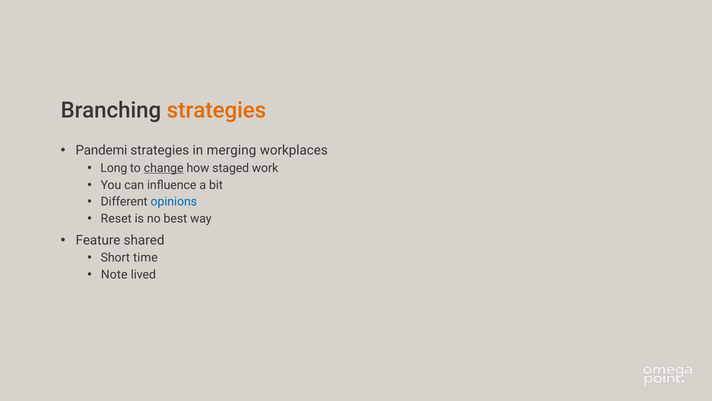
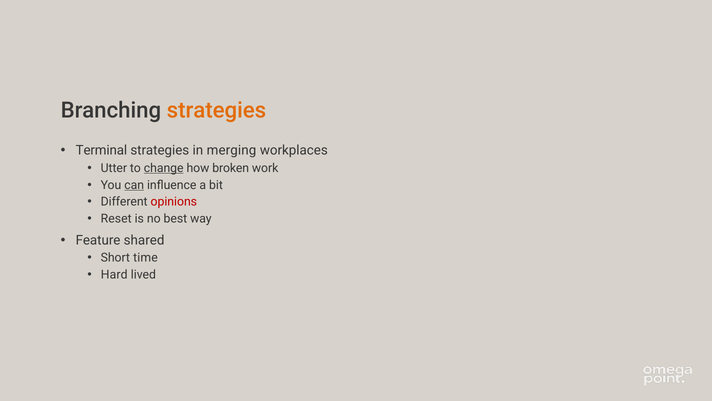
Pandemi: Pandemi -> Terminal (101, 150)
Long: Long -> Utter (114, 168)
staged: staged -> broken (231, 168)
can underline: none -> present (134, 185)
opinions colour: blue -> red (174, 202)
Note: Note -> Hard (114, 274)
